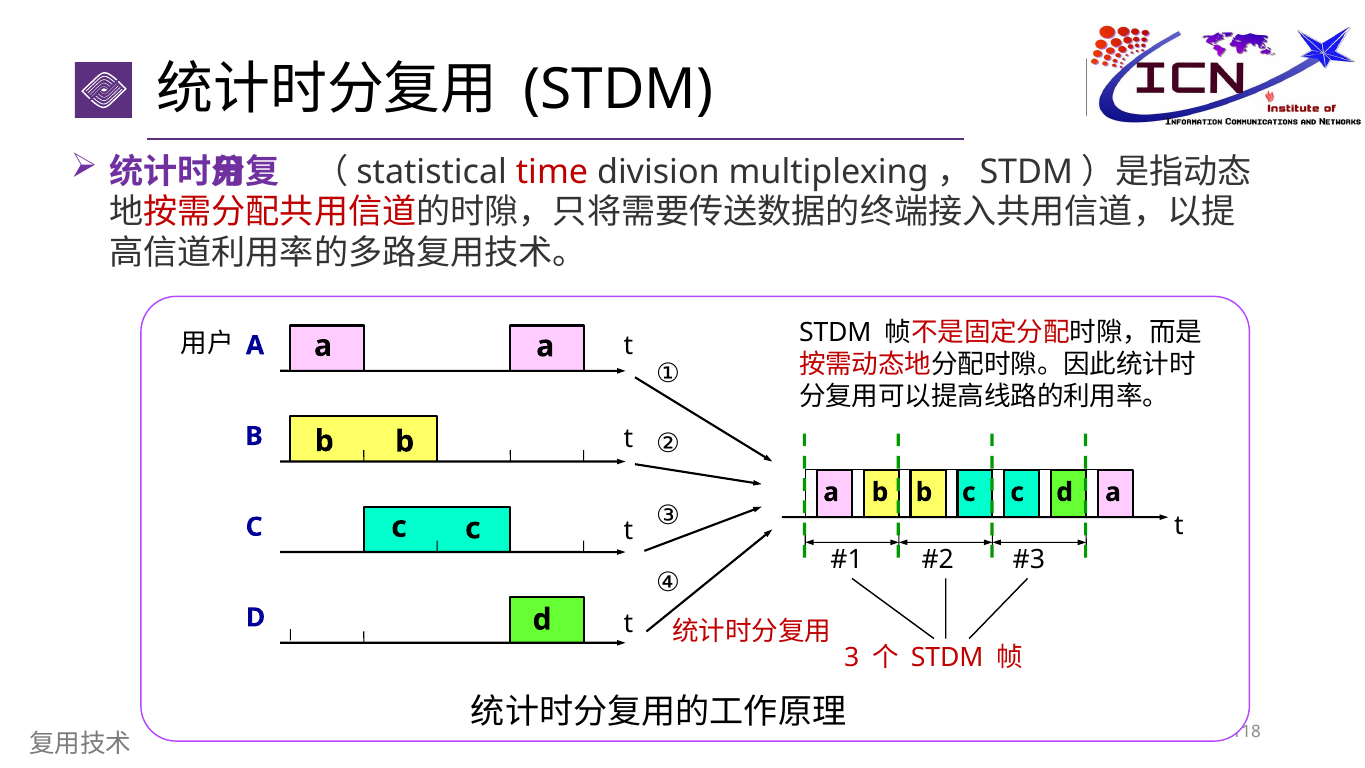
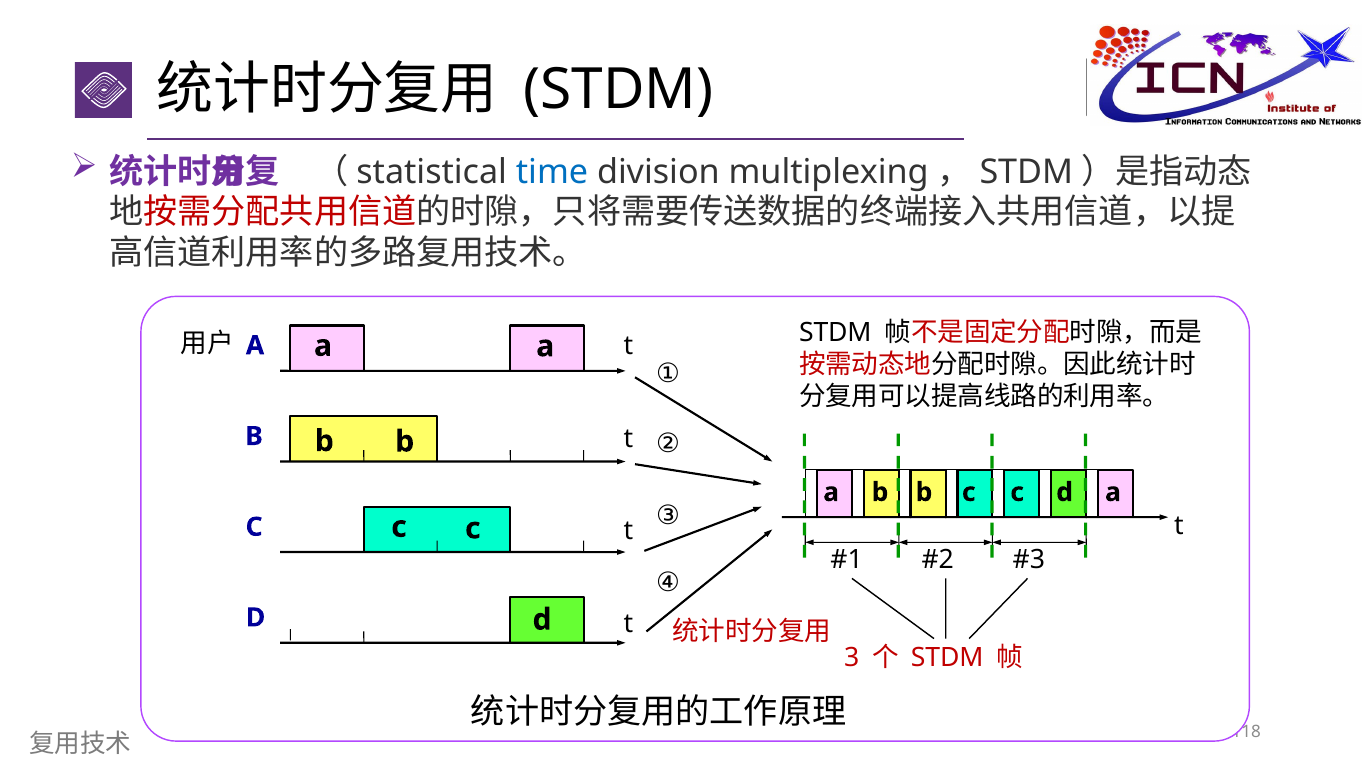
time colour: red -> blue (552, 172)
